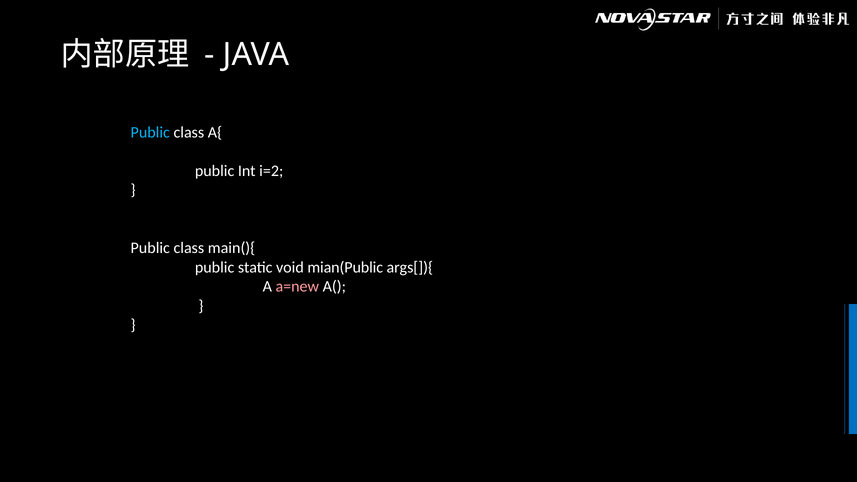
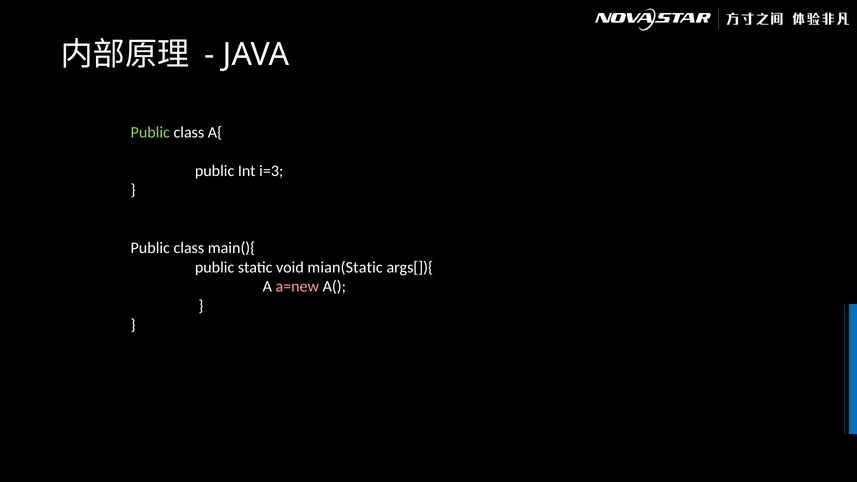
Public colour: light blue -> light green (150, 132)
i=2: i=2 -> i=3 (271, 171)
mian(Public: mian(Public -> mian(Static (345, 267)
